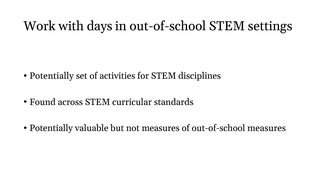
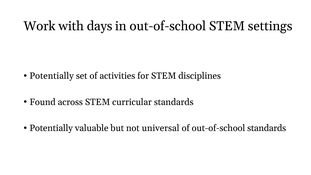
not measures: measures -> universal (161, 128)
out-of-school measures: measures -> standards (267, 128)
